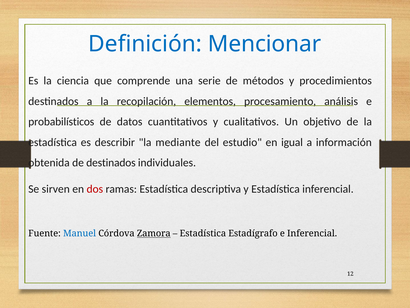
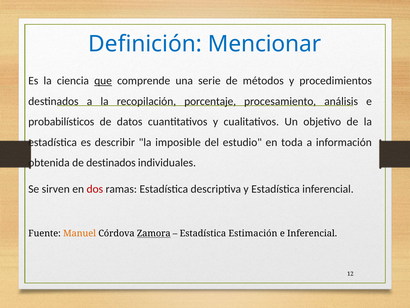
que underline: none -> present (103, 81)
elementos: elementos -> porcentaje (210, 101)
mediante: mediante -> imposible (178, 142)
igual: igual -> toda (292, 142)
Manuel colour: blue -> orange (80, 233)
Estadígrafo: Estadígrafo -> Estimación (253, 233)
